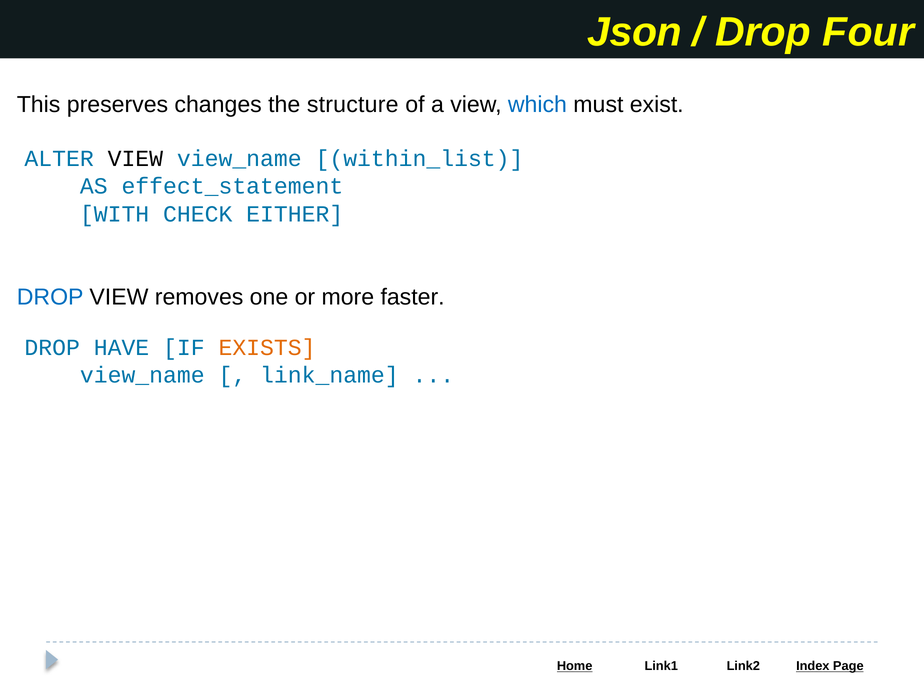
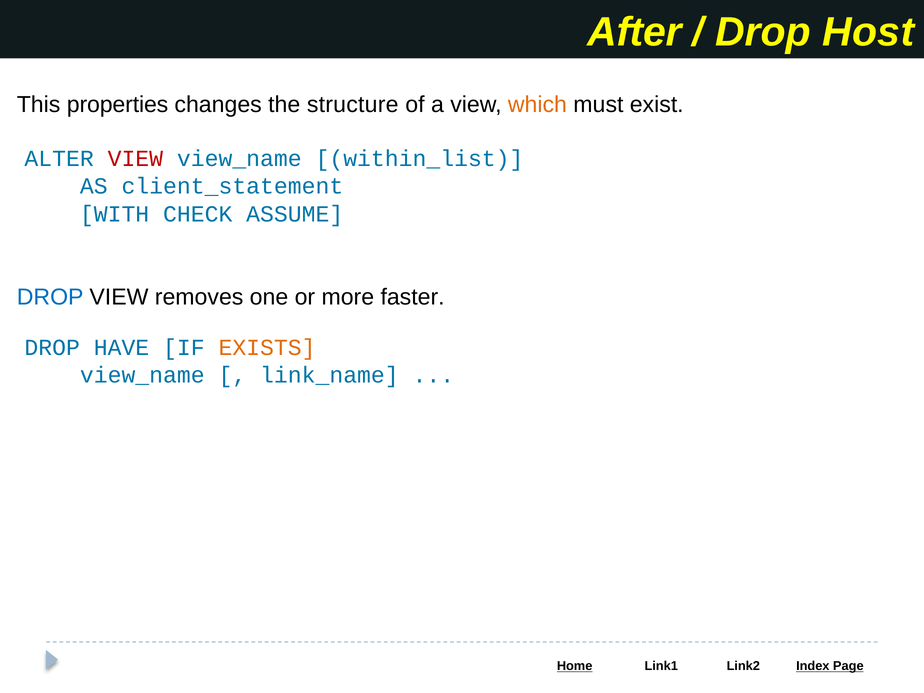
Json: Json -> After (634, 32)
Four: Four -> Host (868, 32)
preserves: preserves -> properties (118, 105)
which colour: blue -> orange (537, 105)
VIEW colour: black -> red (135, 159)
effect_statement: effect_statement -> client_statement (232, 186)
EITHER: EITHER -> ASSUME (295, 214)
